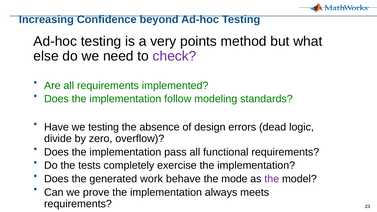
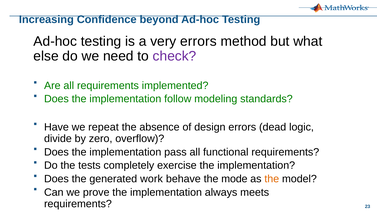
very points: points -> errors (198, 41)
we testing: testing -> repeat (103, 127)
the colour: purple -> orange (272, 179)
